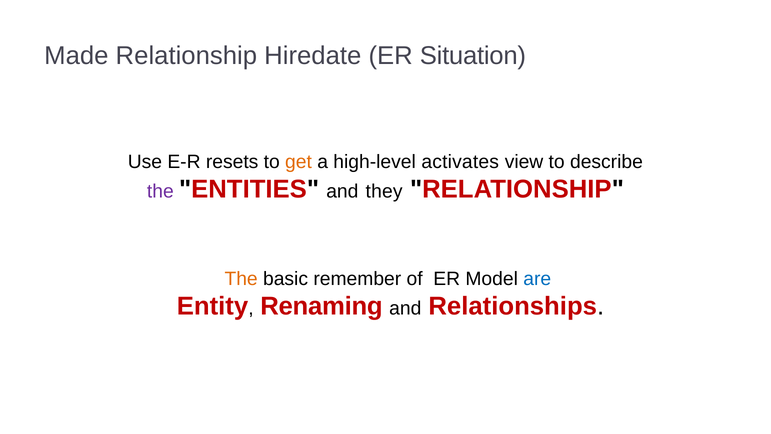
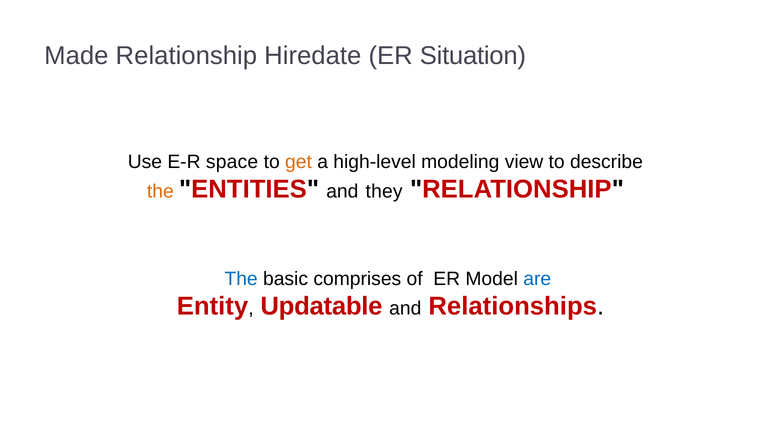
resets: resets -> space (232, 162)
activates: activates -> modeling (460, 162)
the colour: purple -> orange (160, 191)
The colour: orange -> blue (241, 278)
remember: remember -> comprises (357, 278)
Renaming: Renaming -> Updatable (321, 306)
